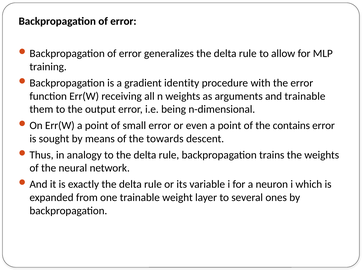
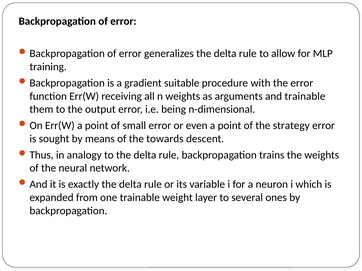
identity: identity -> suitable (182, 83)
contains: contains -> strategy (291, 126)
